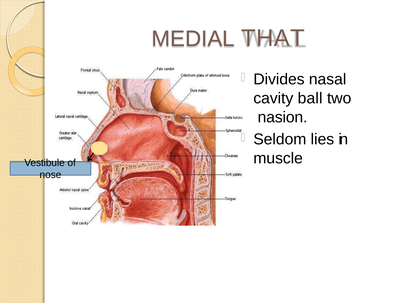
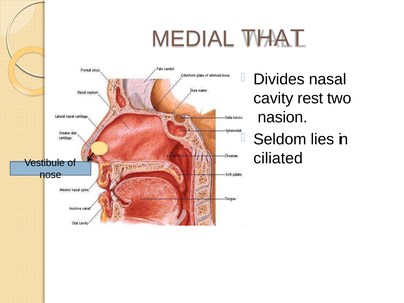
ball: ball -> rest (310, 98)
muscle: muscle -> ciliated (278, 158)
